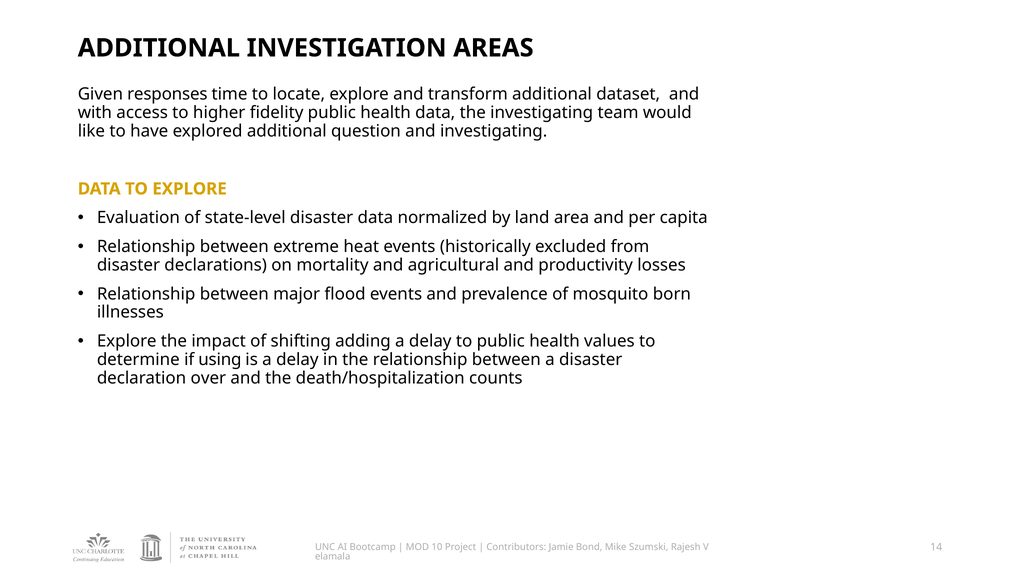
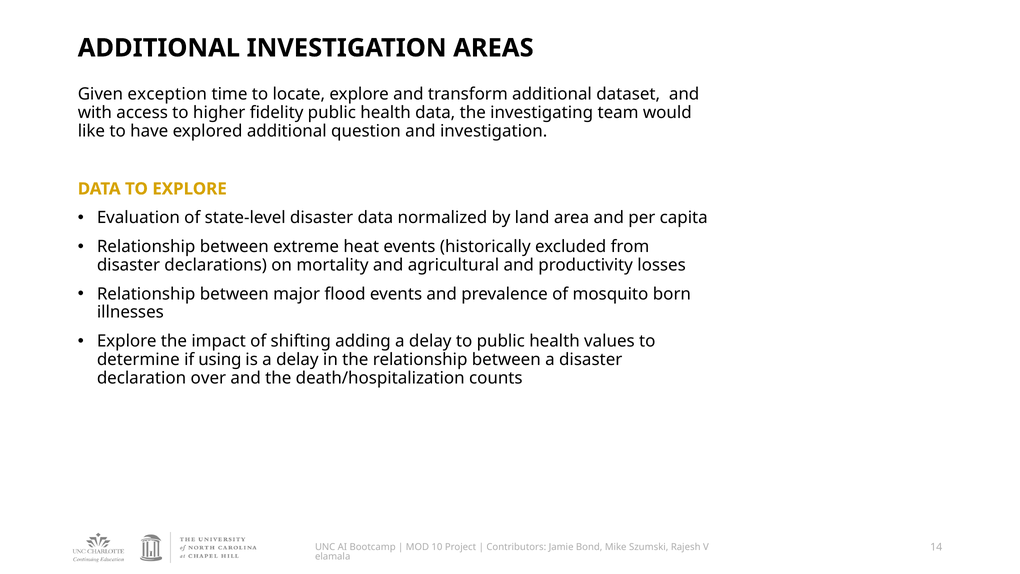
responses: responses -> exception (167, 94)
and investigating: investigating -> investigation (494, 131)
